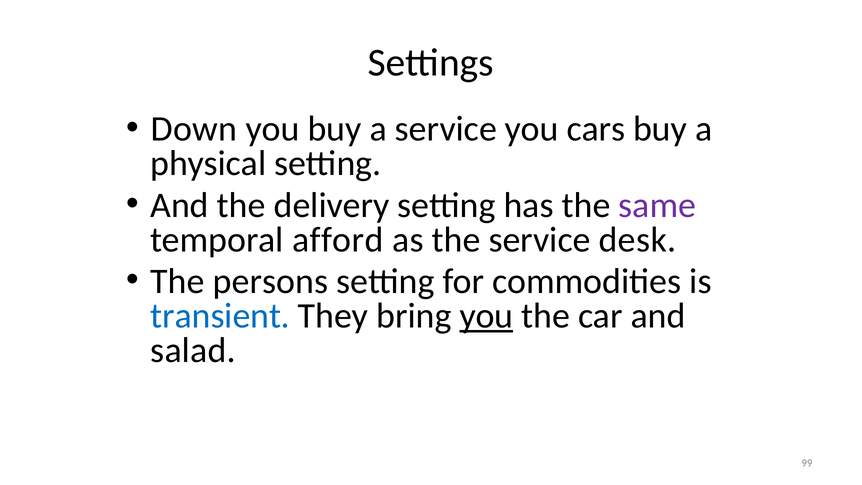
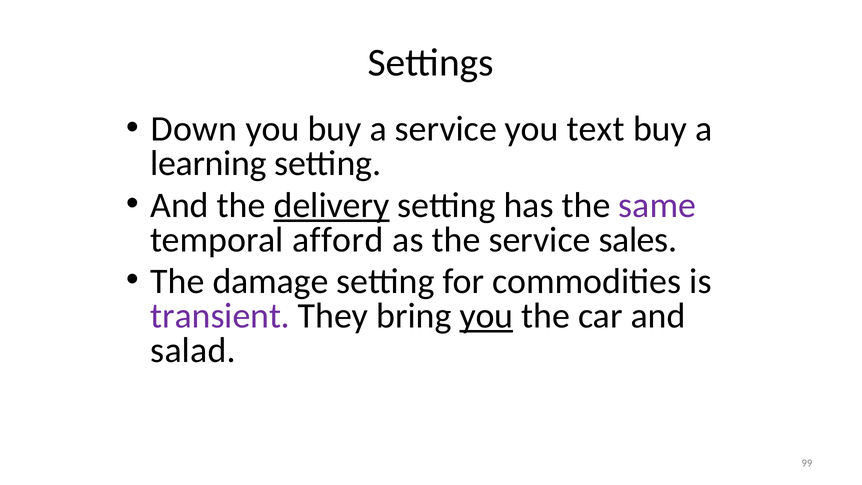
cars: cars -> text (596, 129)
physical: physical -> learning (208, 164)
delivery underline: none -> present (332, 205)
desk: desk -> sales (638, 240)
persons: persons -> damage (271, 281)
transient colour: blue -> purple (220, 316)
